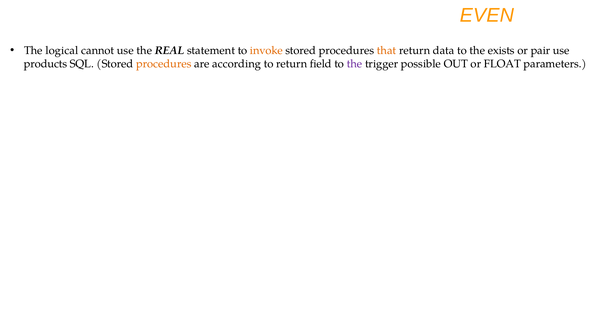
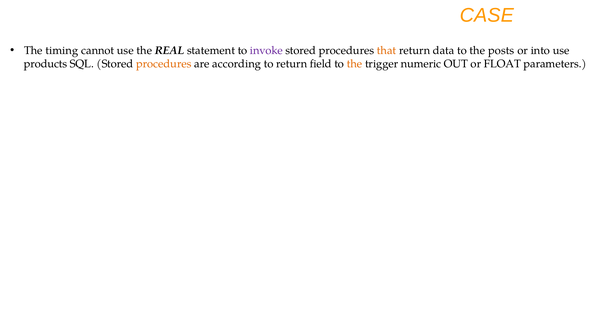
EVEN: EVEN -> CASE (487, 15)
logical: logical -> timing (62, 50)
invoke colour: orange -> purple (266, 50)
exists: exists -> posts (501, 50)
pair: pair -> into (540, 50)
the colour: purple -> orange (355, 64)
possible: possible -> numeric (421, 64)
